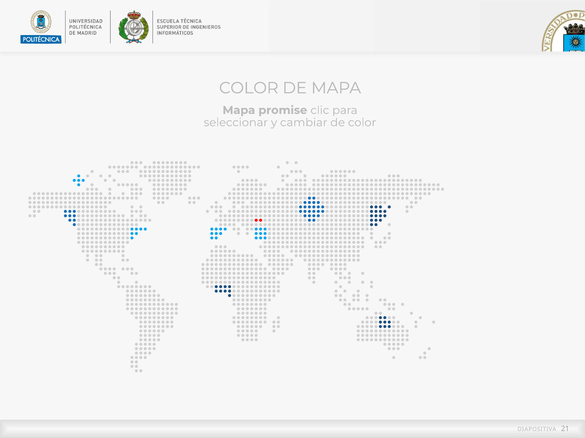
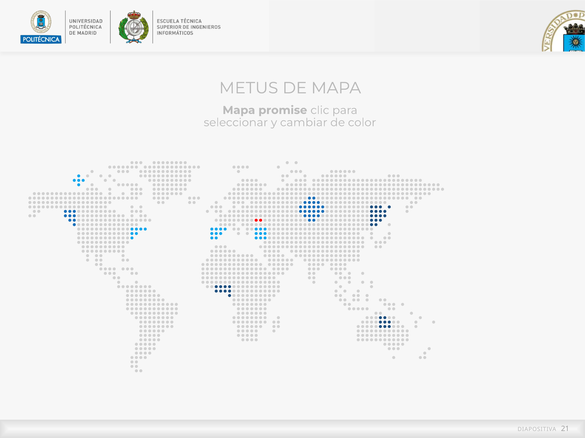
COLOR: COLOR -> METUS (249, 88)
